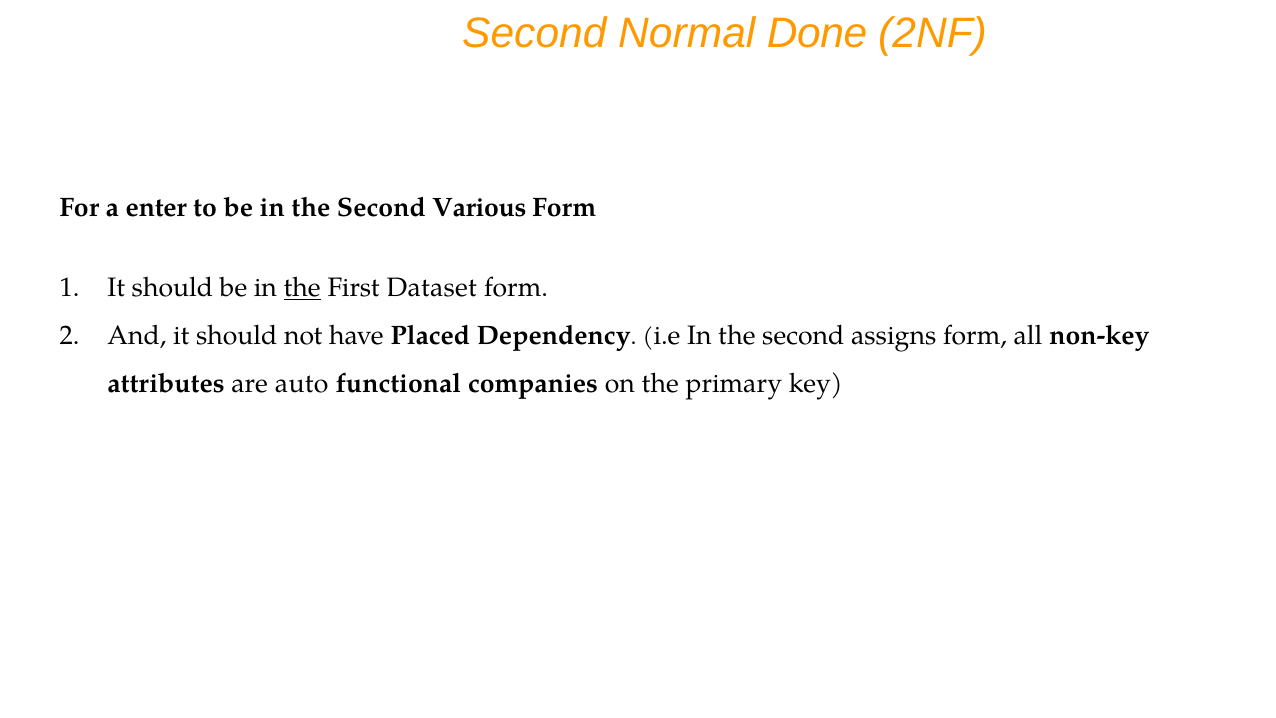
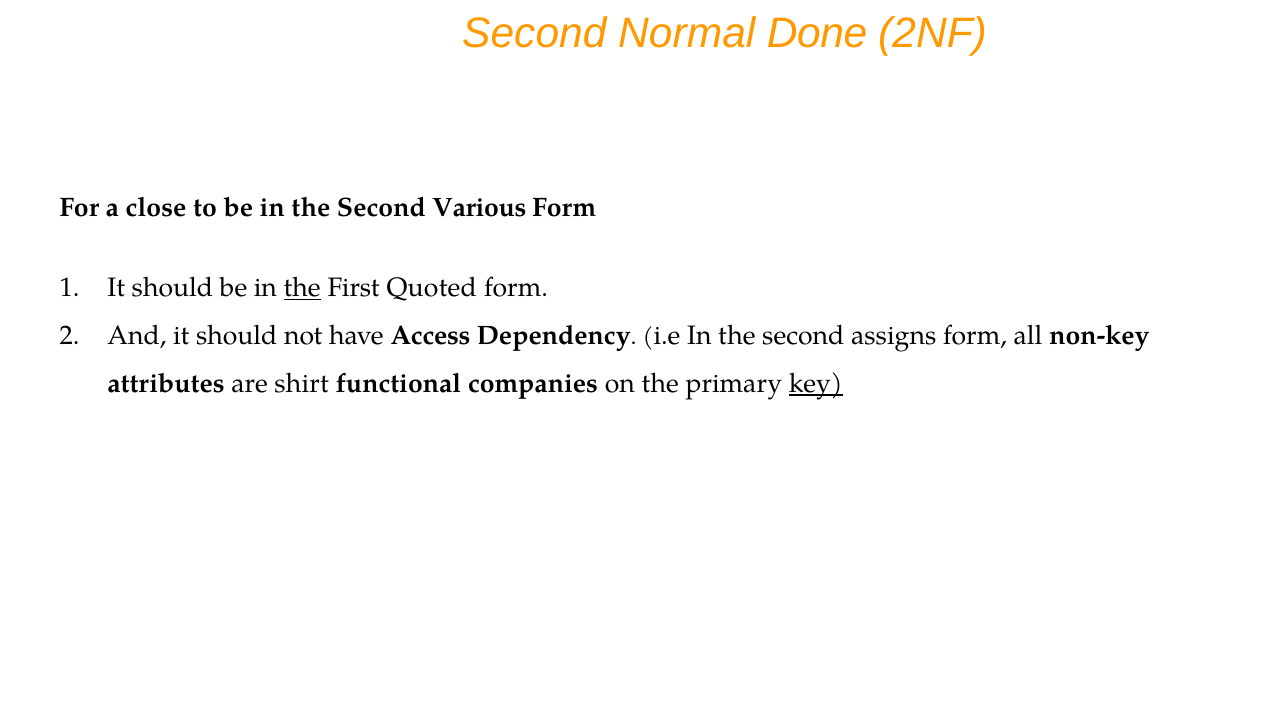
enter: enter -> close (156, 208)
Dataset: Dataset -> Quoted (432, 288)
Placed: Placed -> Access (431, 336)
auto: auto -> shirt (302, 384)
key underline: none -> present (816, 384)
